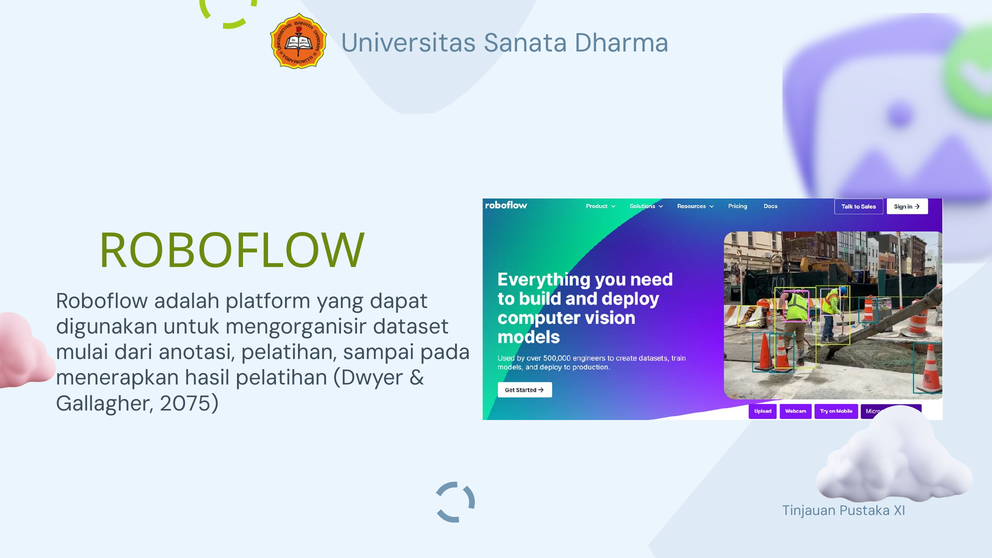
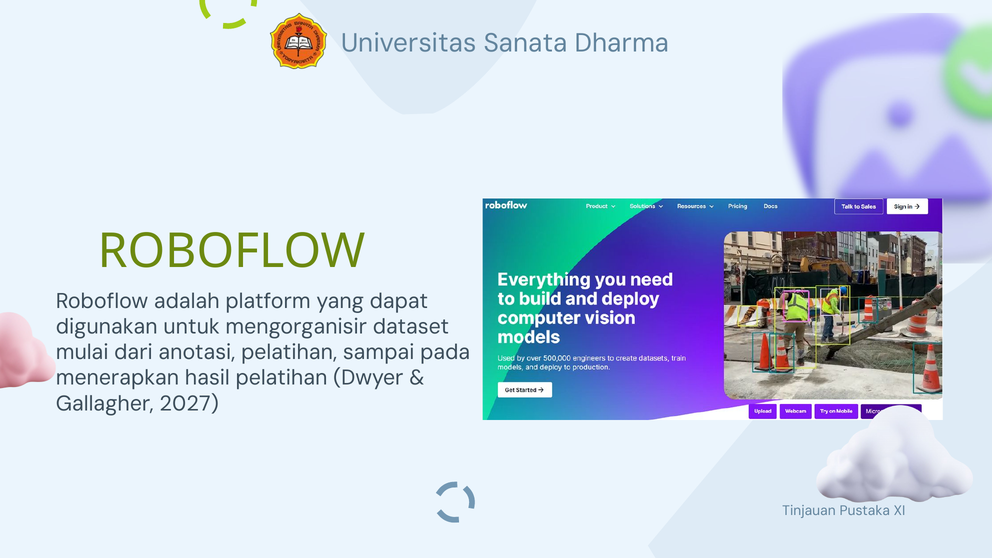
2075: 2075 -> 2027 (189, 403)
